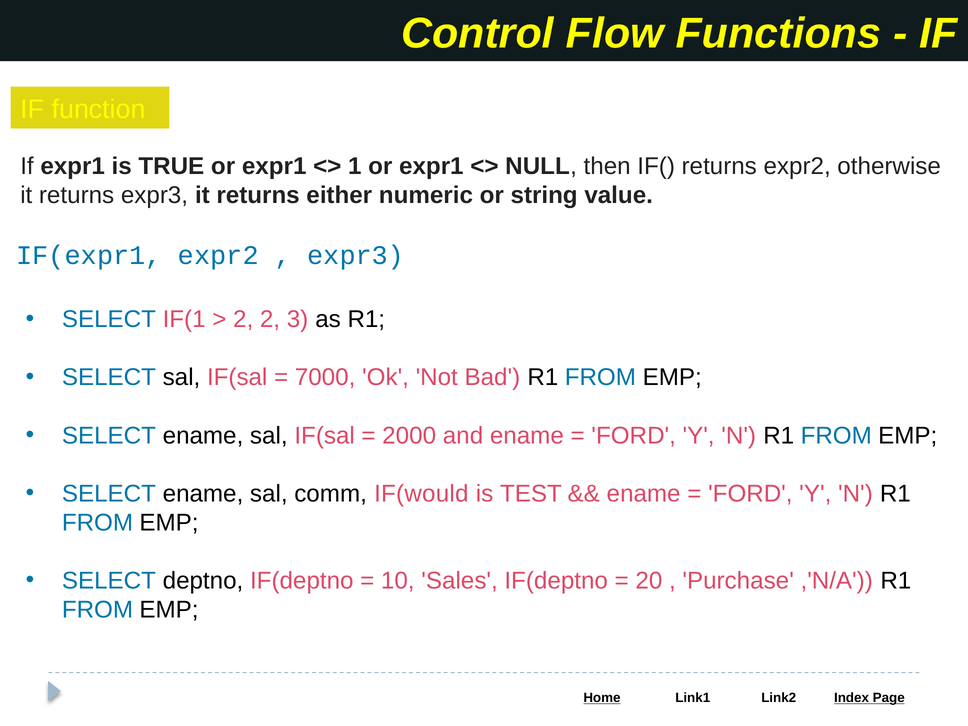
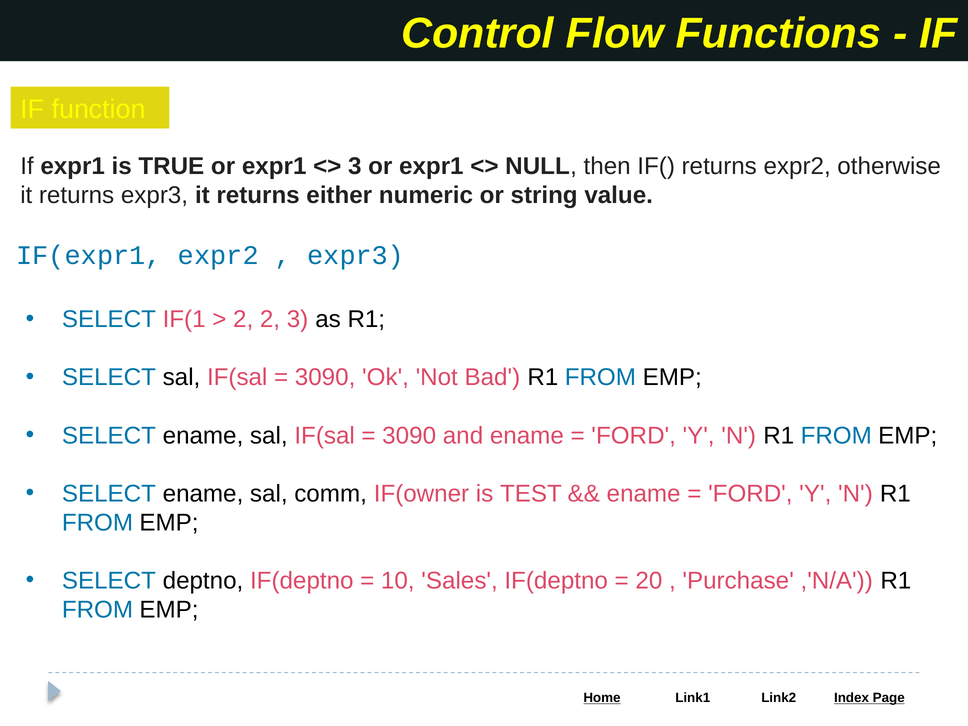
1: 1 -> 3 (355, 166)
7000: 7000 -> 3090 (325, 377)
2000: 2000 -> 3090 (409, 436)
IF(would: IF(would -> IF(owner (421, 494)
